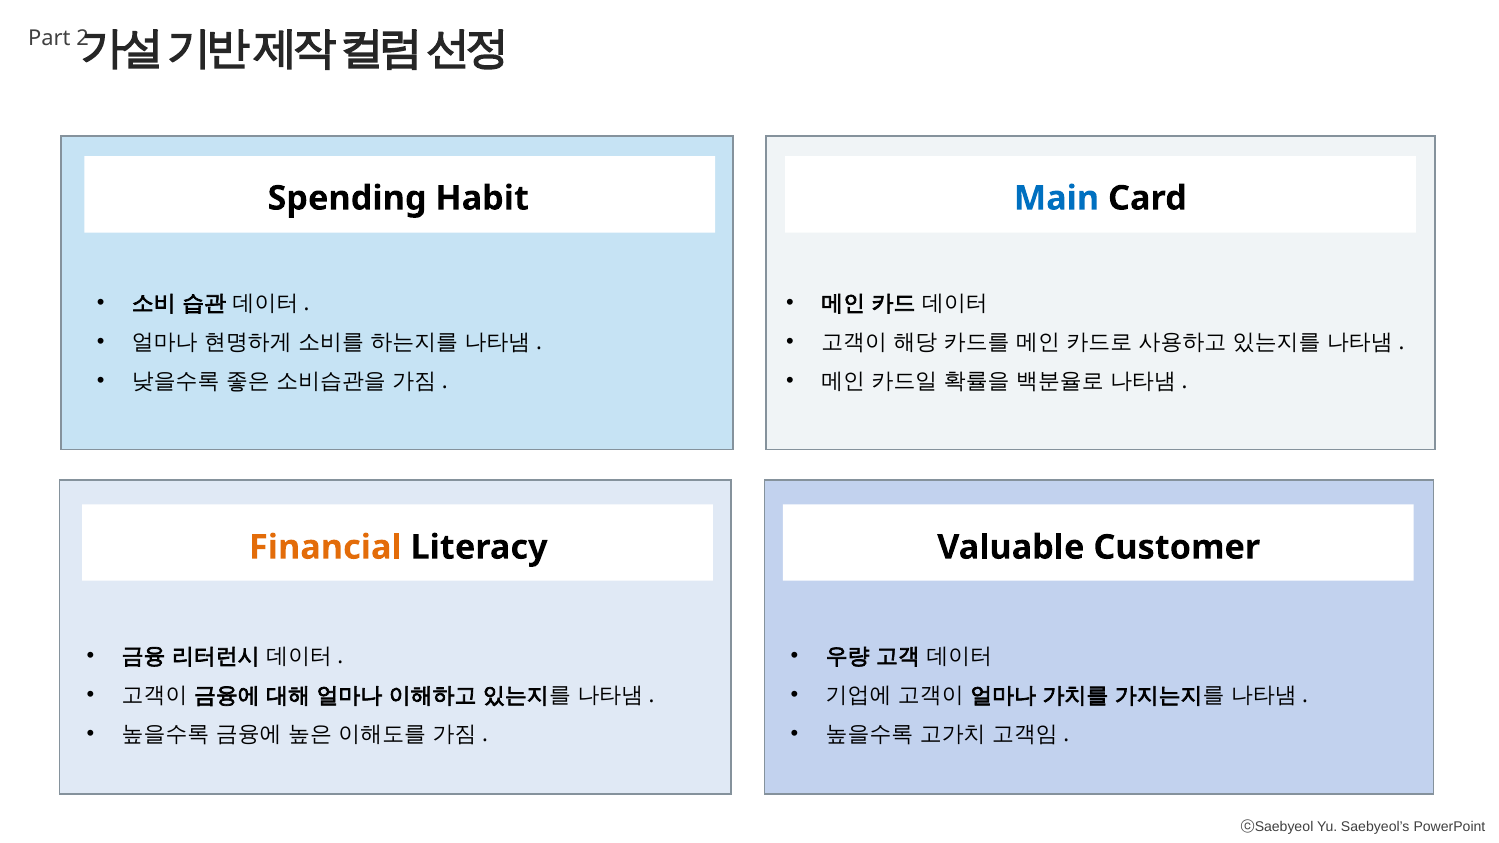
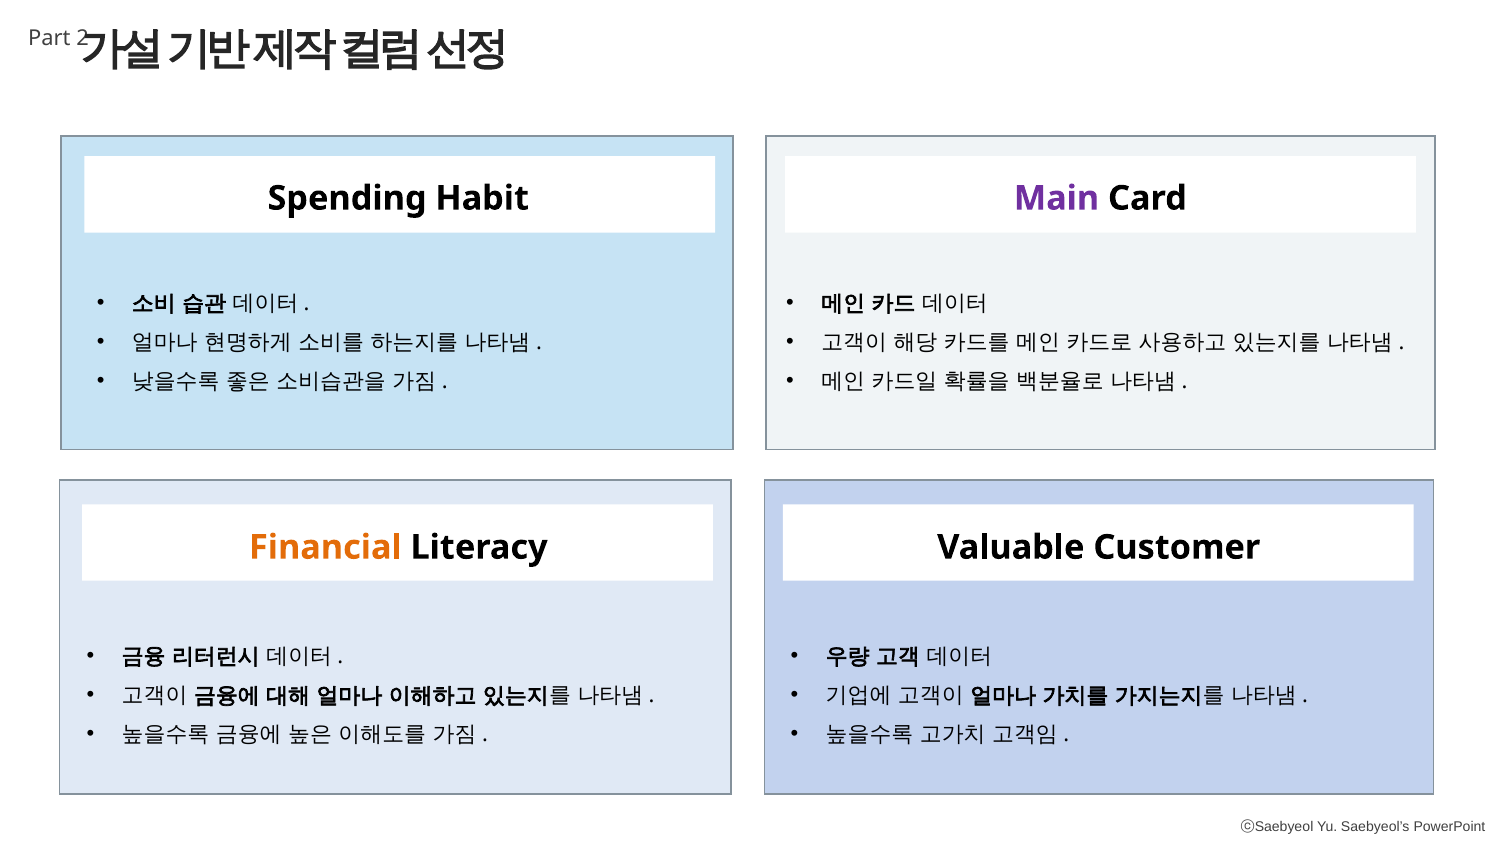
Main colour: blue -> purple (1057, 198)
